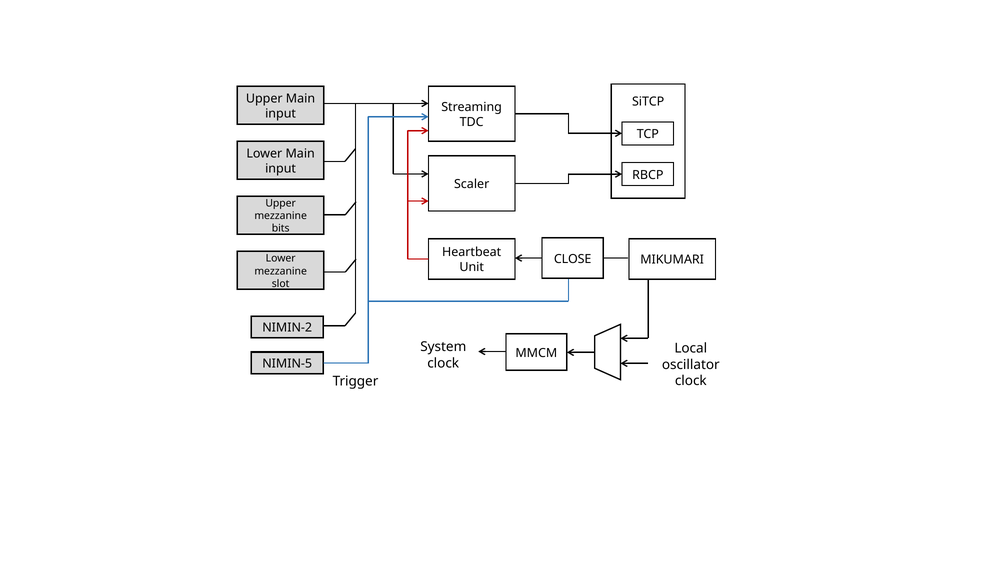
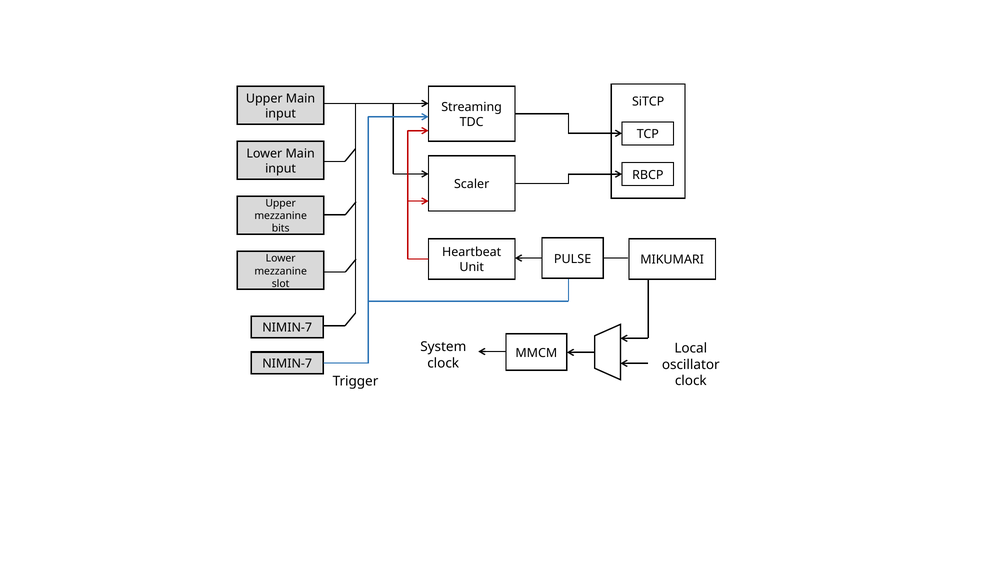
CLOSE: CLOSE -> PULSE (573, 259)
NIMIN-2: NIMIN-2 -> NIMIN-7 (287, 328)
NIMIN-5: NIMIN-5 -> NIMIN-7 (287, 364)
